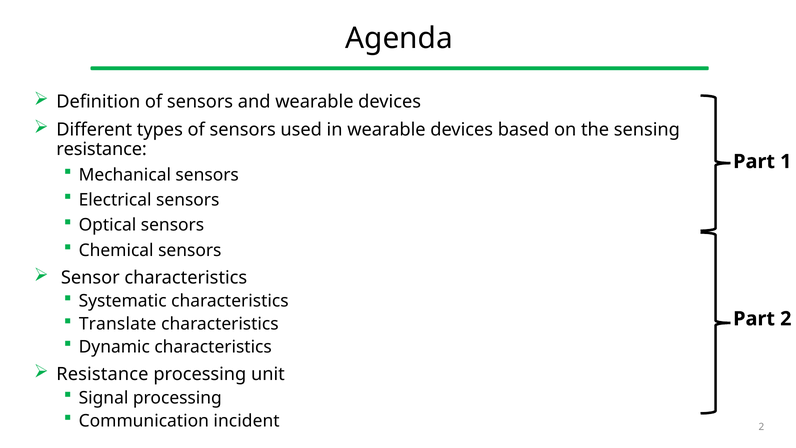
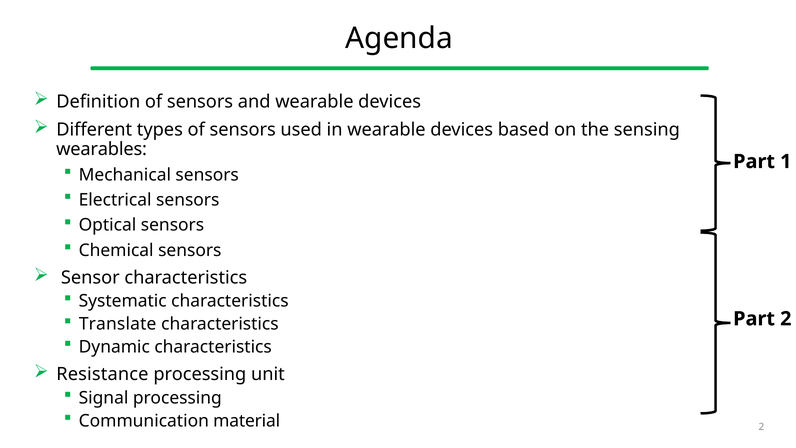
resistance: resistance -> wearables (102, 149)
incident: incident -> material (247, 421)
